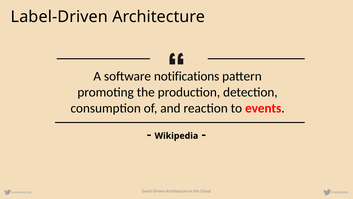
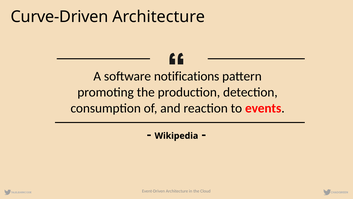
Label-Driven: Label-Driven -> Curve-Driven (59, 17)
